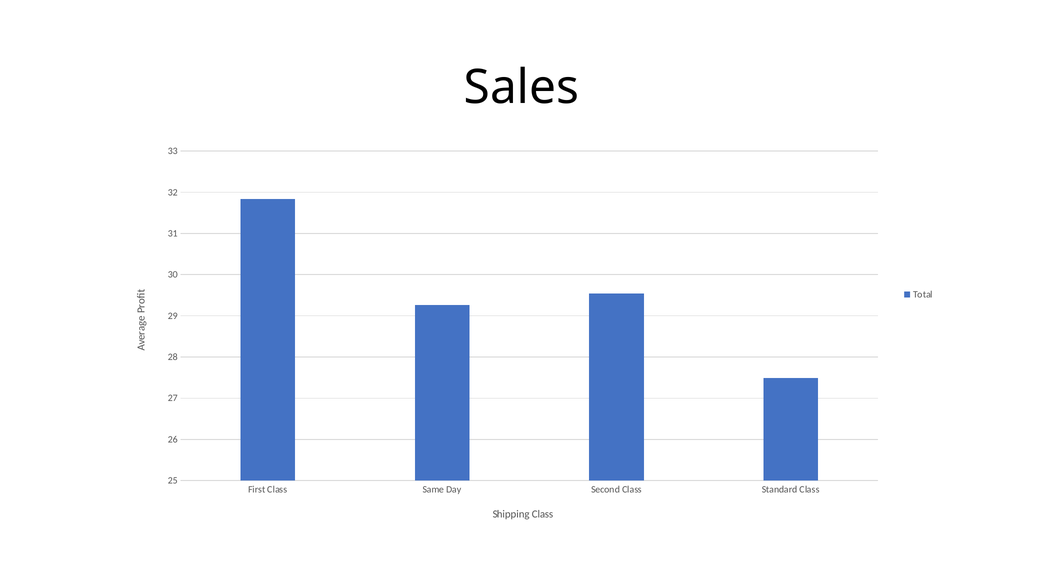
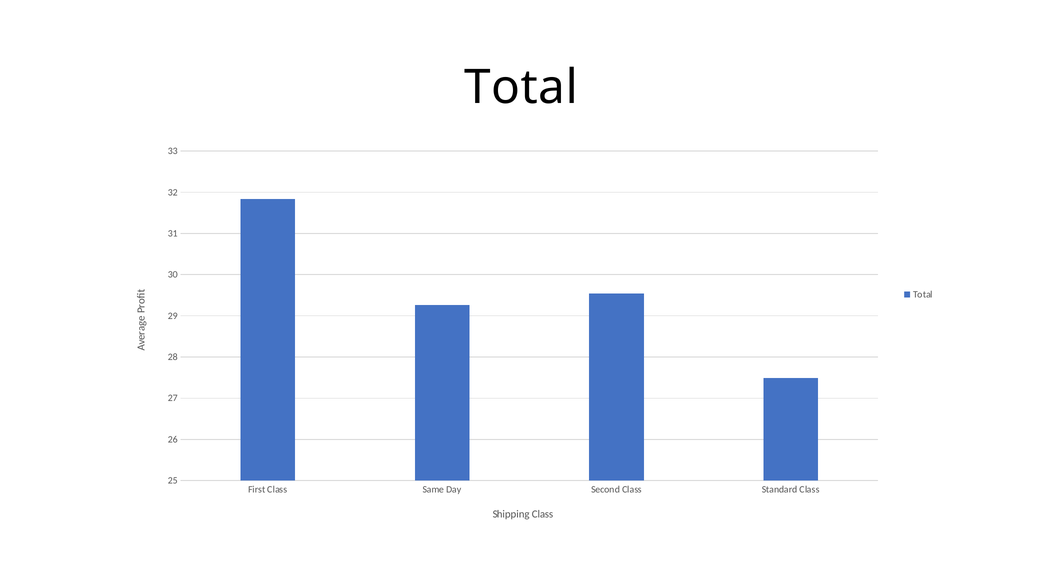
Sales: Sales -> Total (521, 88)
